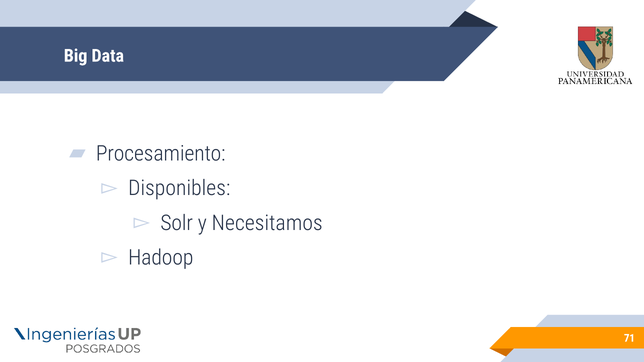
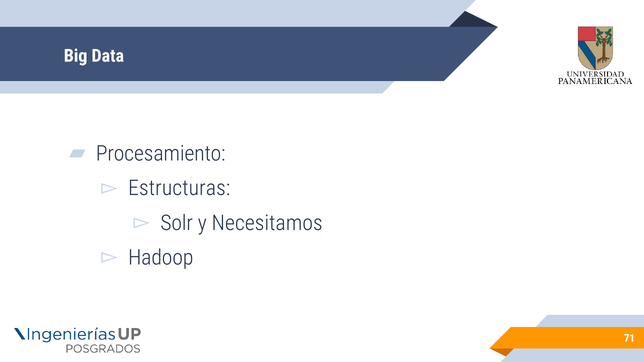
Disponibles: Disponibles -> Estructuras (179, 188)
